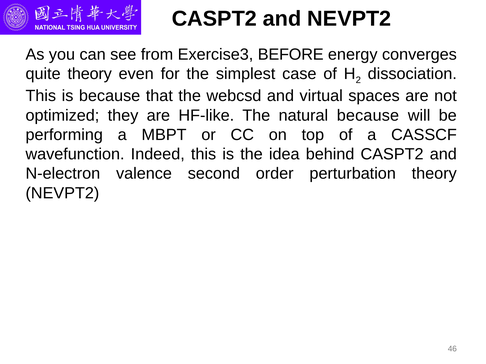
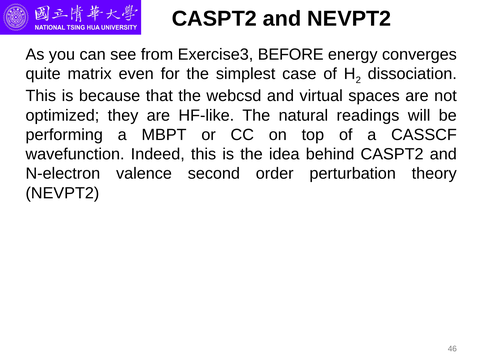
quite theory: theory -> matrix (90, 74)
natural because: because -> readings (368, 116)
